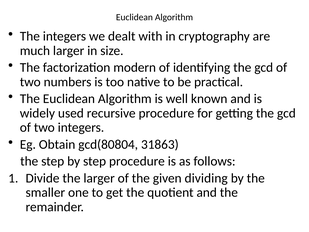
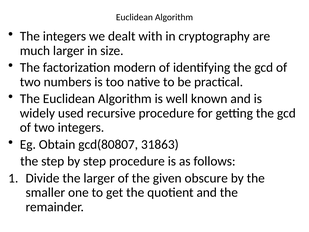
gcd(80804: gcd(80804 -> gcd(80807 (108, 144)
dividing: dividing -> obscure (206, 178)
